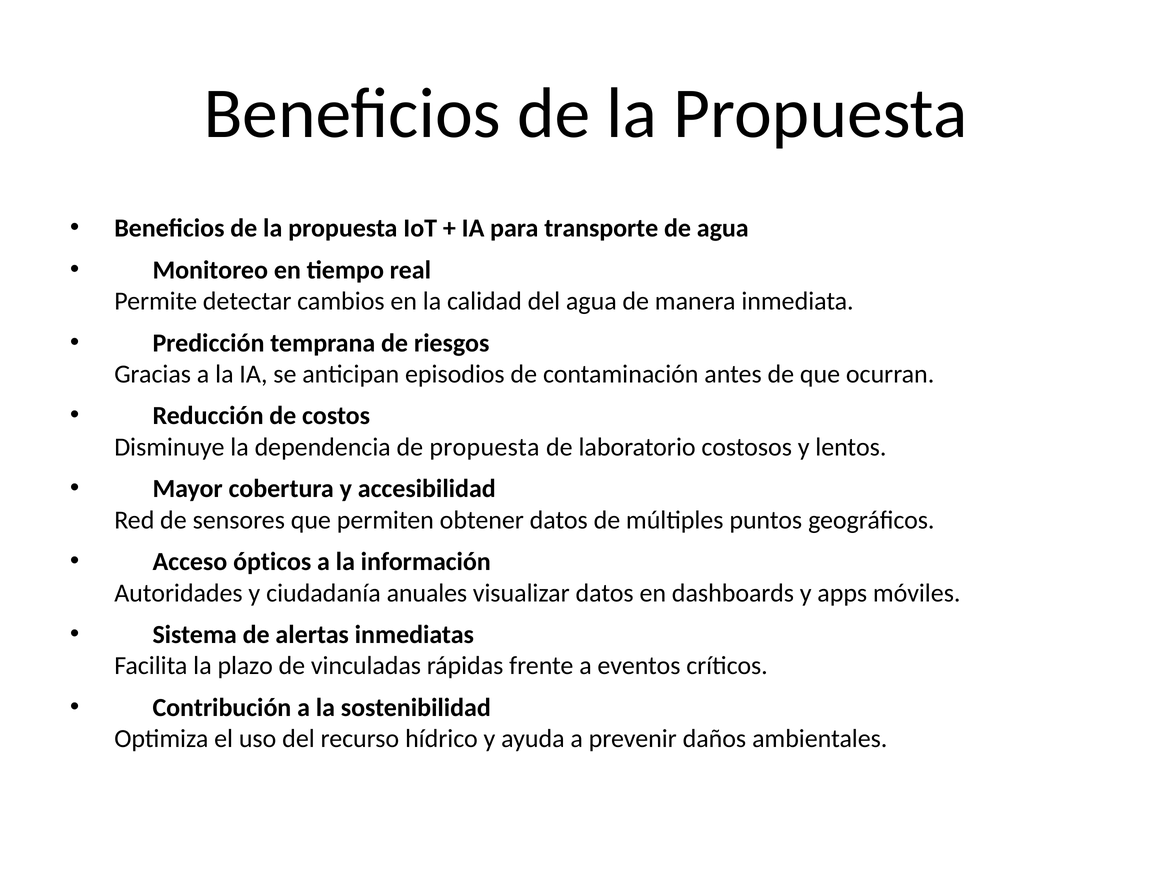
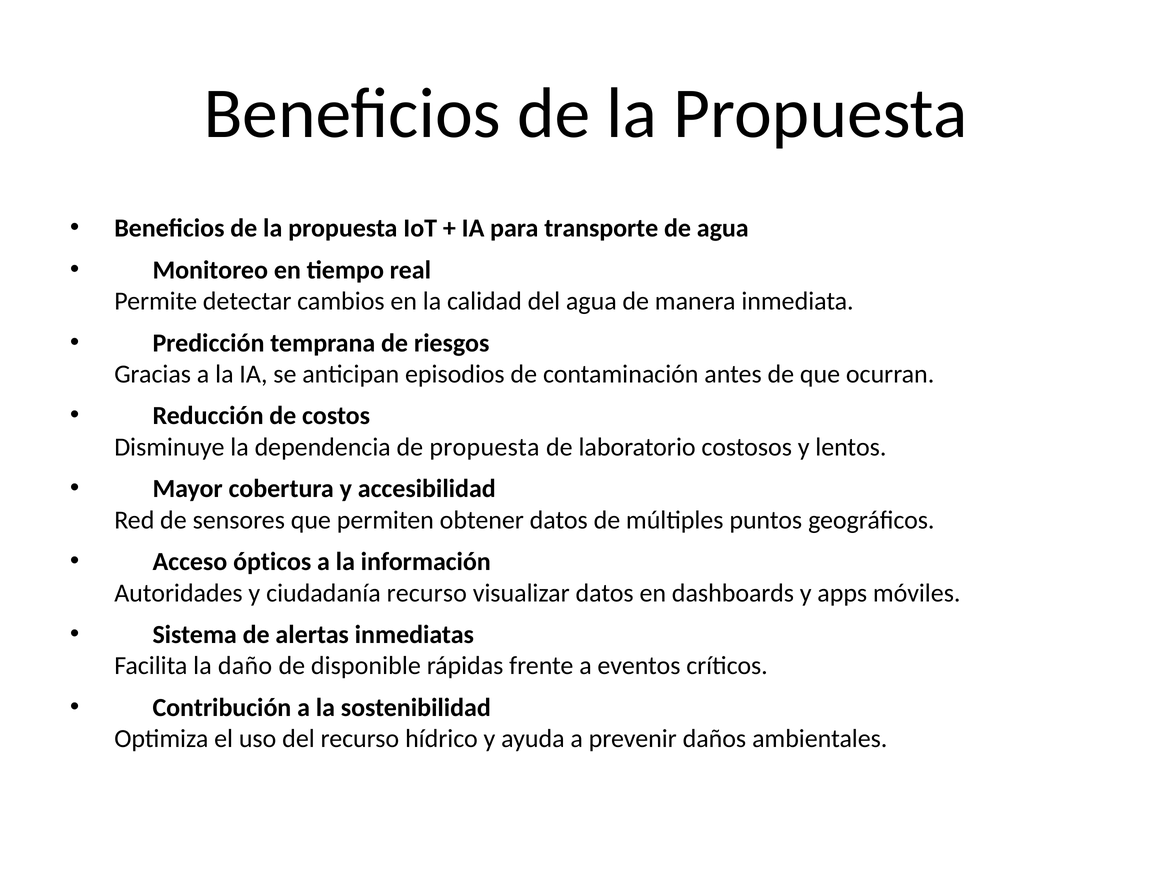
ciudadanía anuales: anuales -> recurso (427, 593)
plazo: plazo -> daño (245, 666)
vinculadas: vinculadas -> disponible (366, 666)
